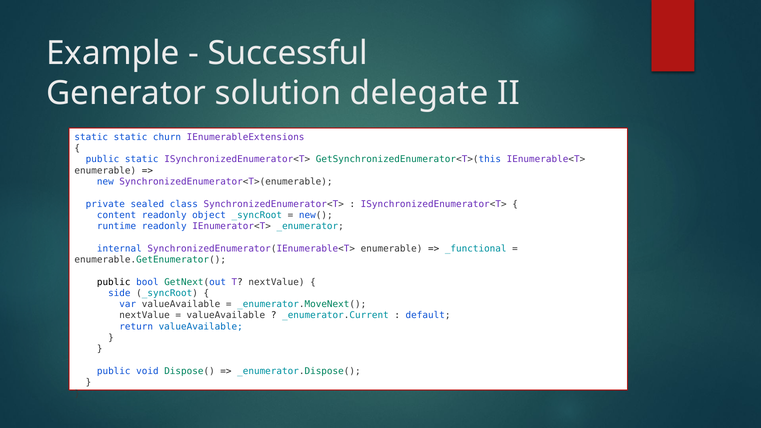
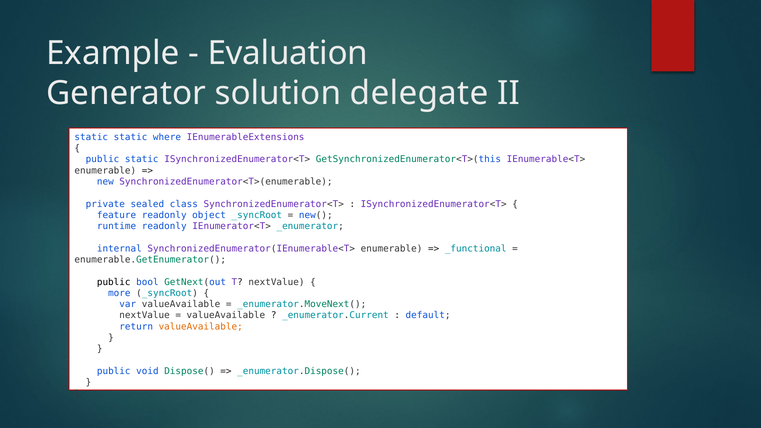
Successful: Successful -> Evaluation (288, 53)
churn: churn -> where (167, 137)
content: content -> feature (117, 215)
side: side -> more (119, 293)
valueAvailable colour: blue -> orange (201, 327)
